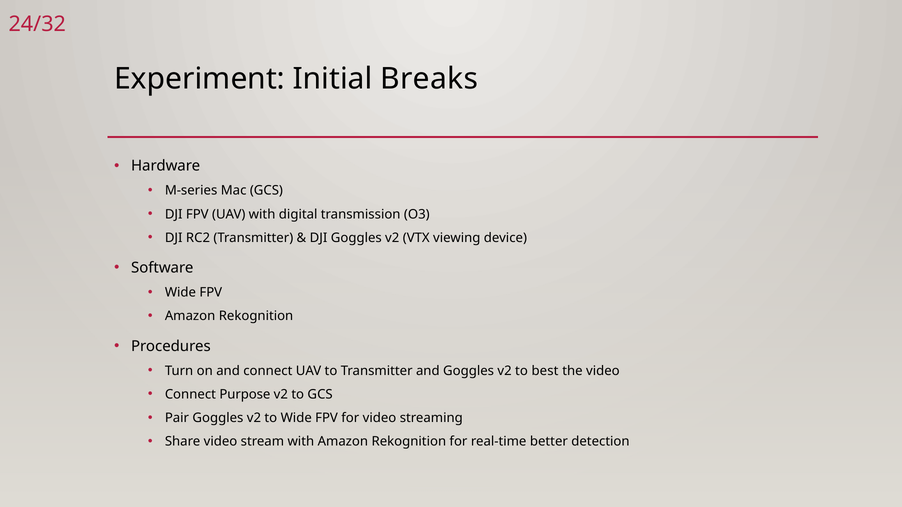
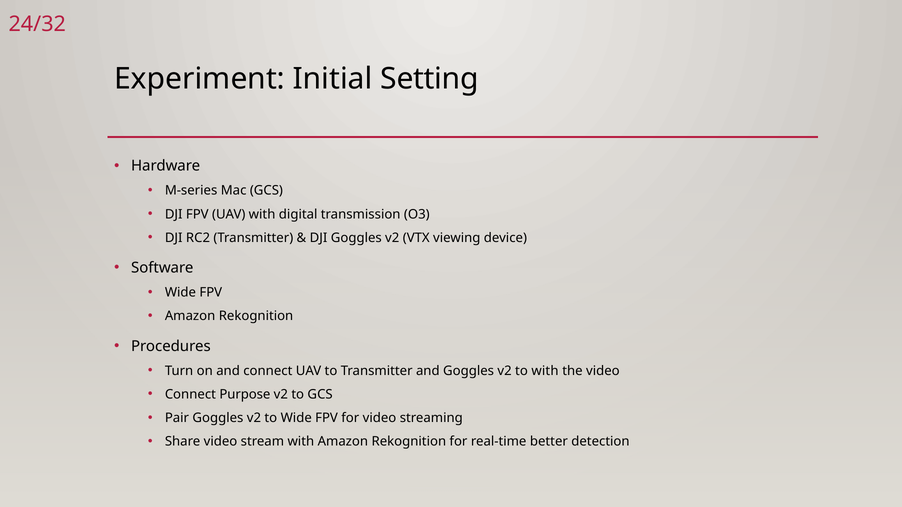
Breaks: Breaks -> Setting (430, 79)
to best: best -> with (545, 371)
